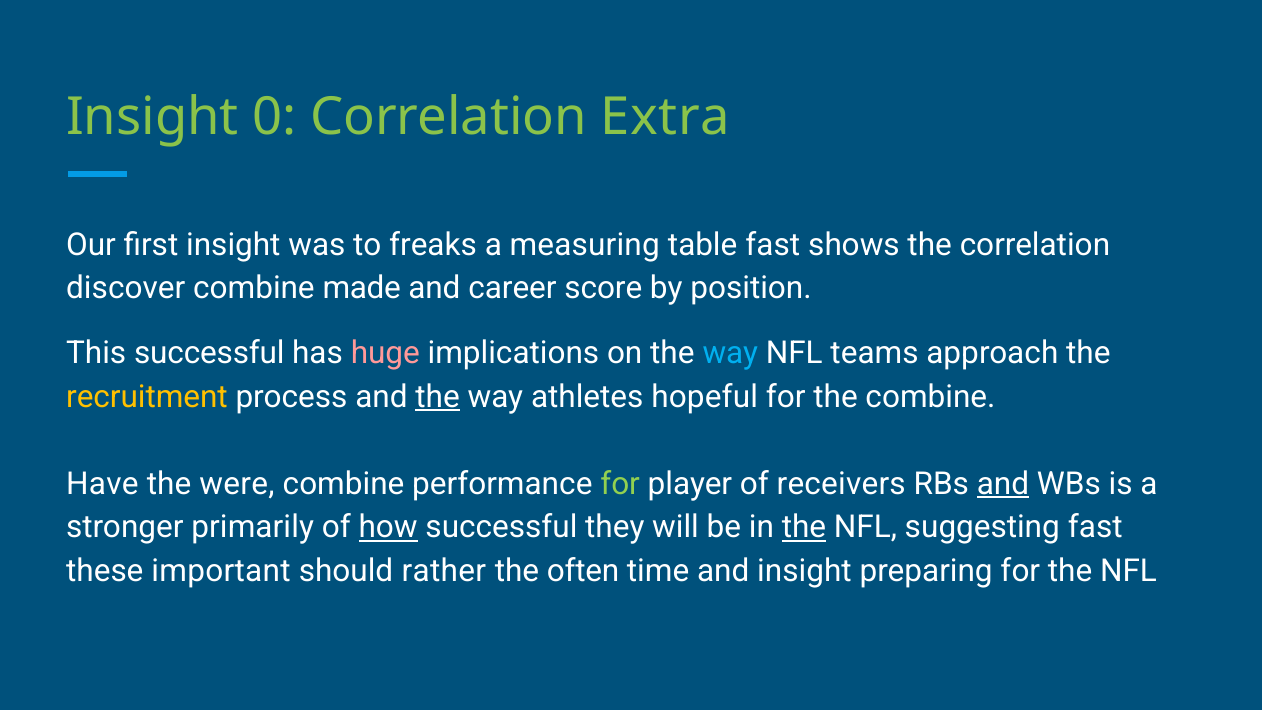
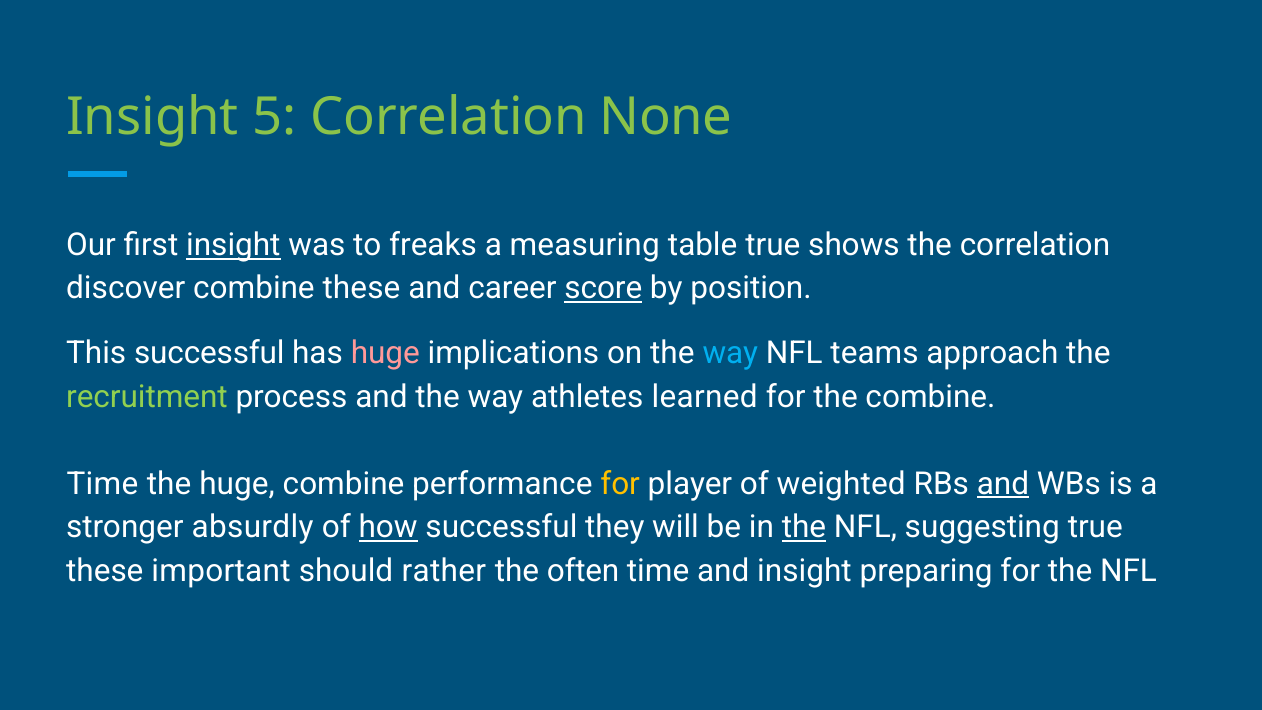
0: 0 -> 5 (275, 117)
Extra: Extra -> None (666, 117)
insight underline: none -> present (233, 245)
table fast: fast -> true (773, 245)
combine made: made -> these (361, 289)
score underline: none -> present (603, 289)
recruitment colour: yellow -> light green (147, 397)
the underline: present -> none (438, 397)
hopeful: hopeful -> learned (705, 397)
Have: Have -> Time (102, 484)
the were: were -> huge (237, 484)
for colour: light green -> yellow (620, 484)
receivers: receivers -> weighted (841, 484)
primarily: primarily -> absurdly (253, 527)
suggesting fast: fast -> true (1095, 527)
